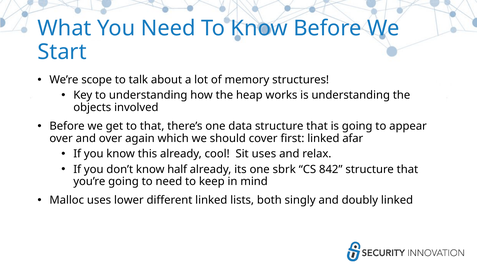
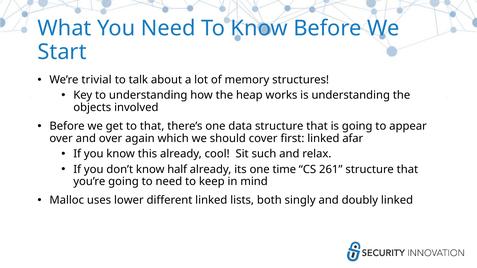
scope: scope -> trivial (97, 80)
Sit uses: uses -> such (264, 154)
sbrk: sbrk -> time (284, 170)
842: 842 -> 261 (331, 170)
